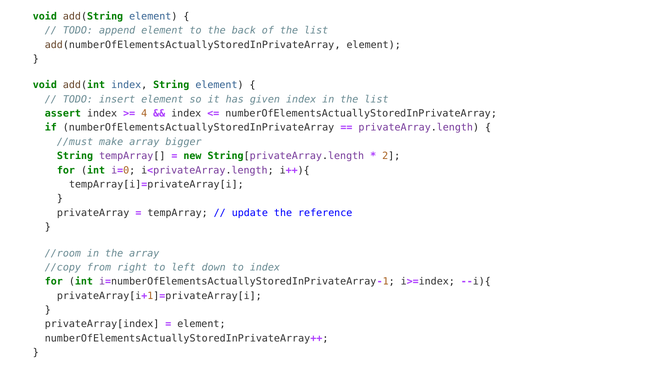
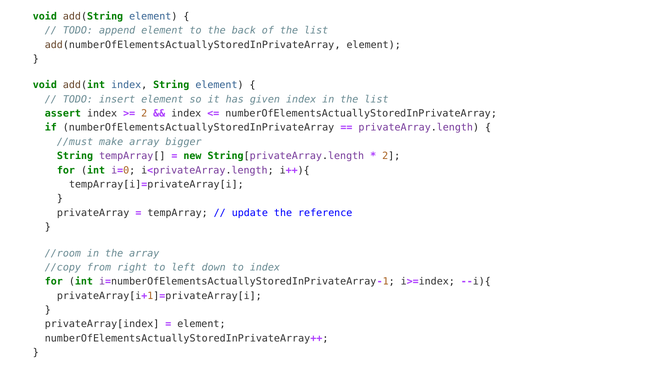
4: 4 -> 2 (144, 113)
